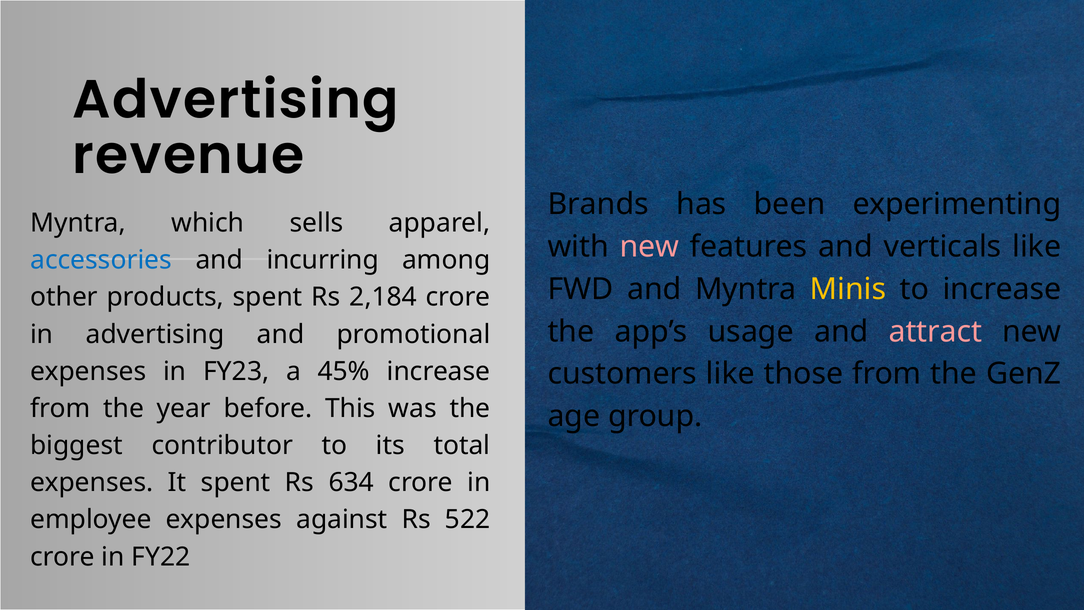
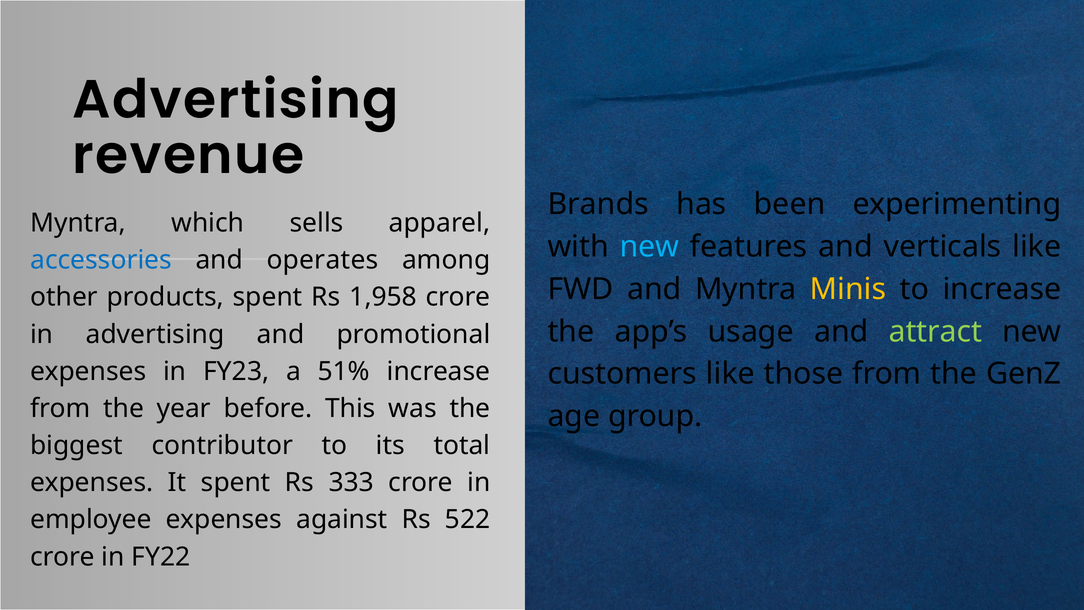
new colour: pink -> light blue (649, 247)
incurring: incurring -> operates (322, 260)
2,184: 2,184 -> 1,958 (383, 297)
attract colour: pink -> light green (935, 331)
45%: 45% -> 51% (344, 371)
634: 634 -> 333 (351, 482)
